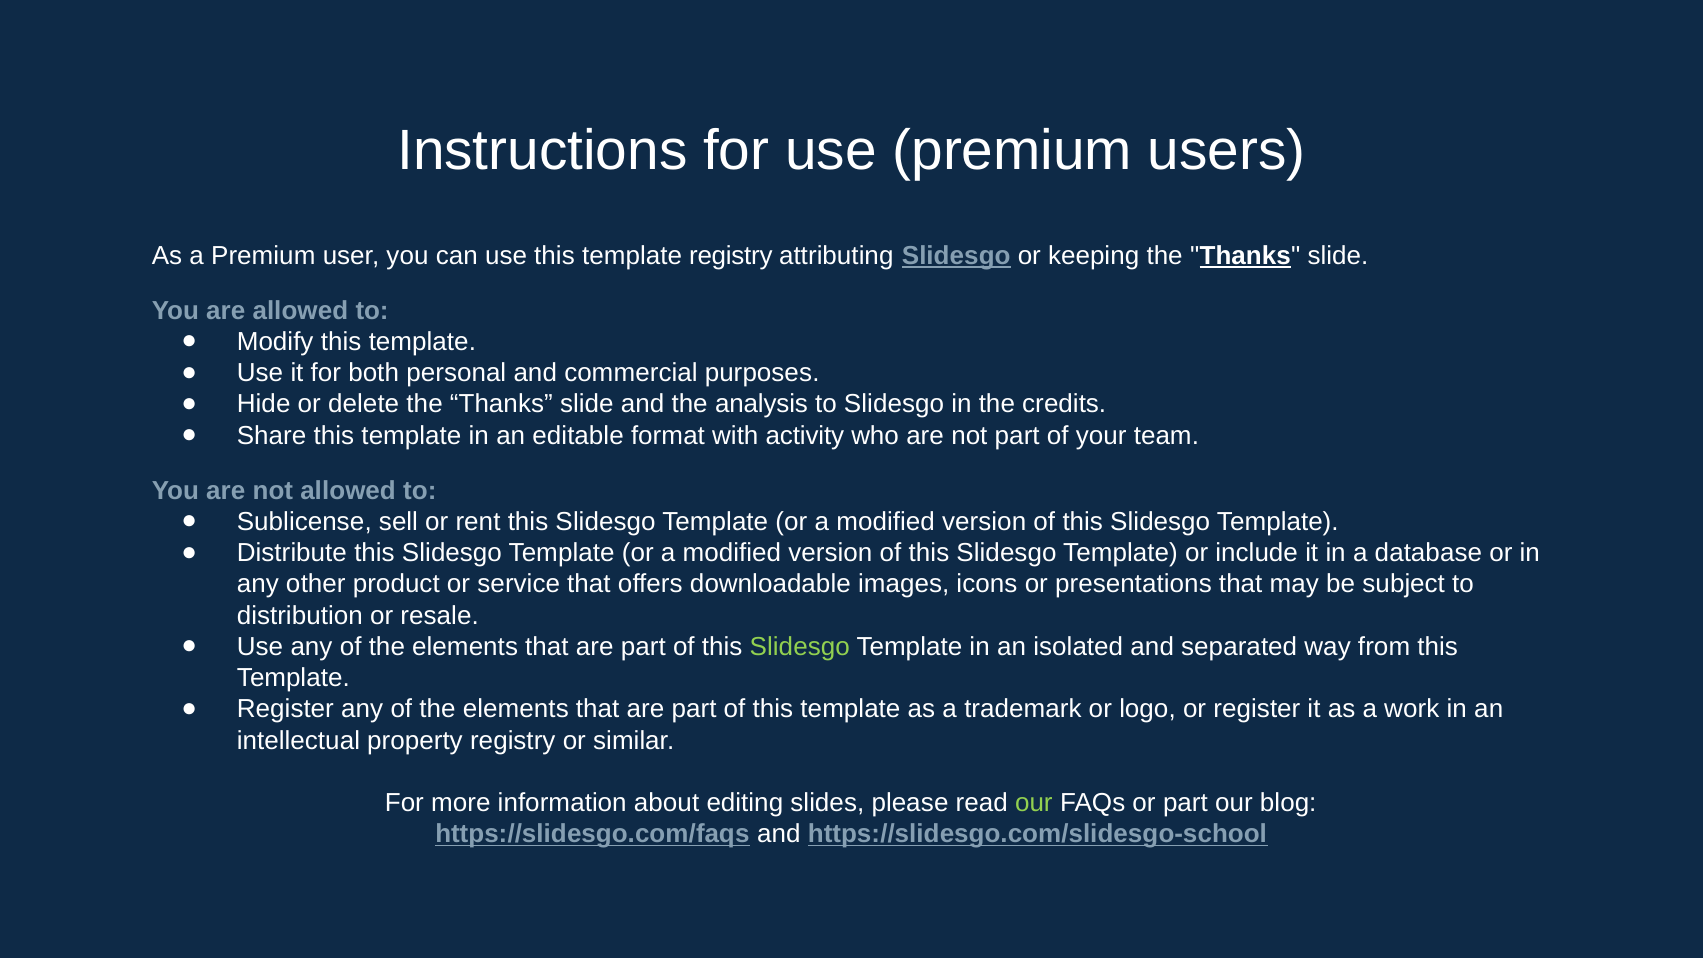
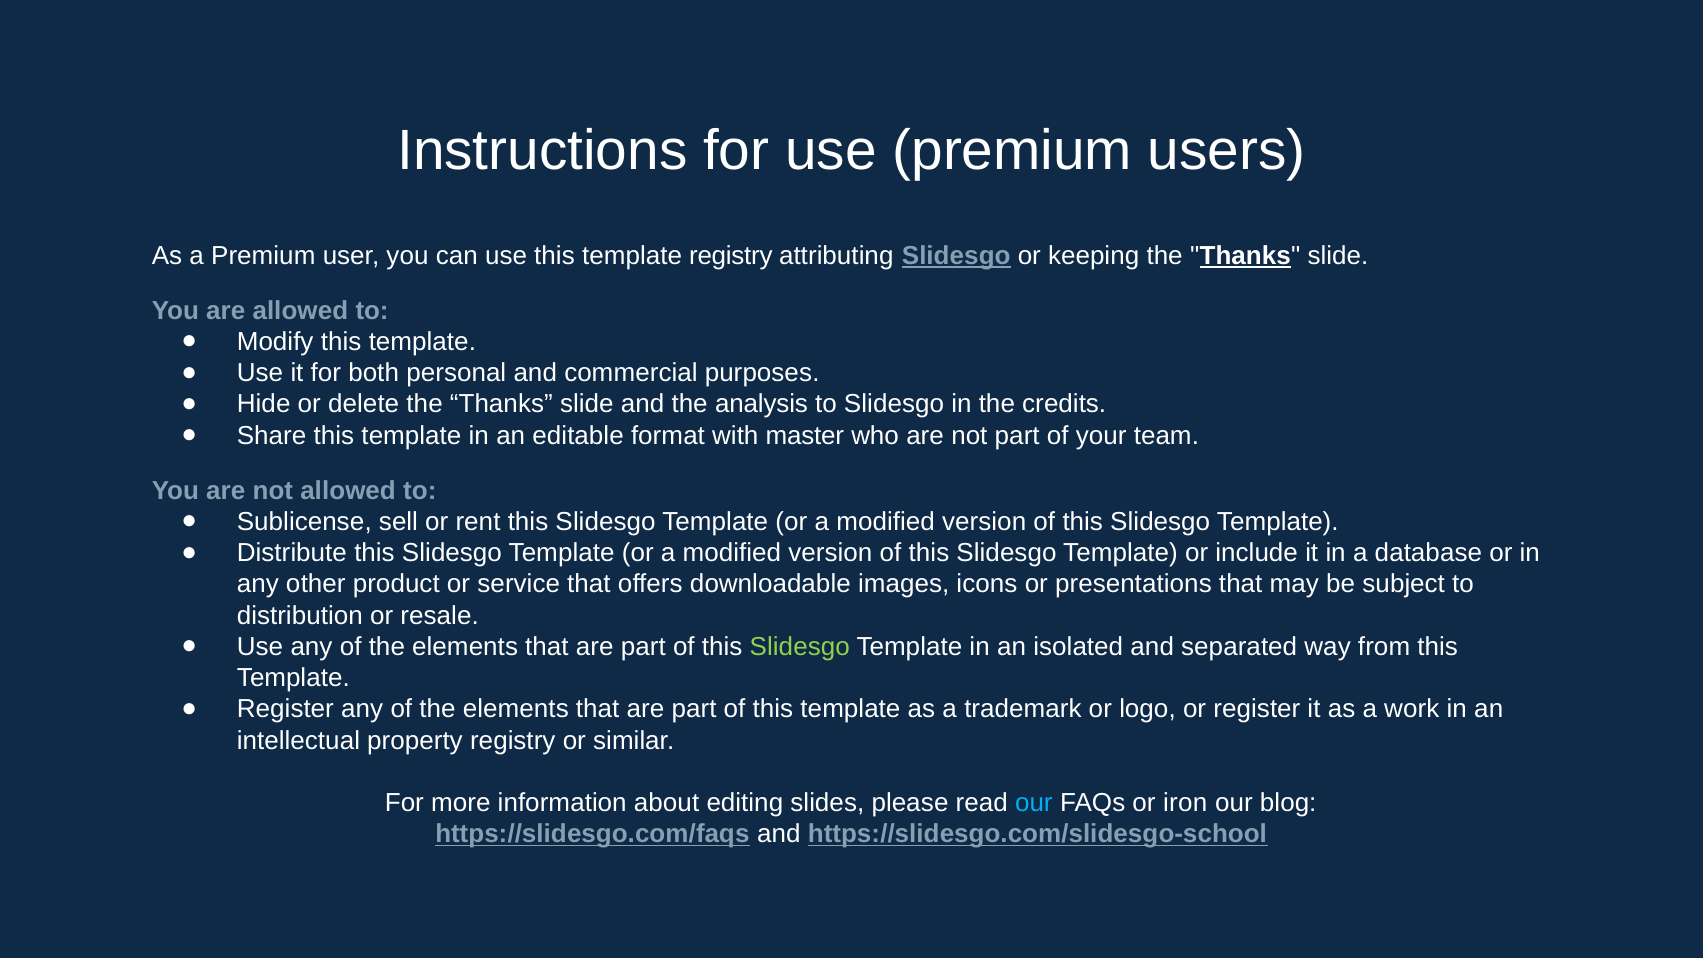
activity: activity -> master (805, 436)
our colour: light green -> light blue (1034, 803)
or part: part -> iron (1185, 803)
